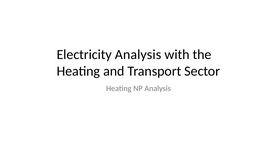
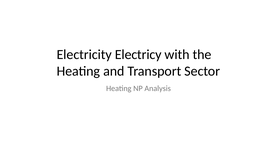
Electricity Analysis: Analysis -> Electricy (138, 54)
